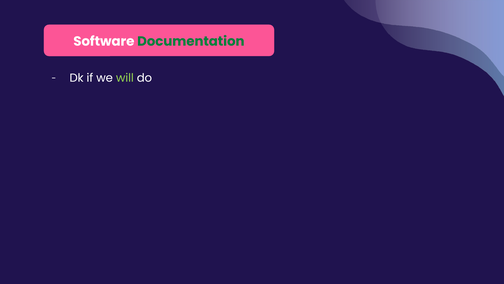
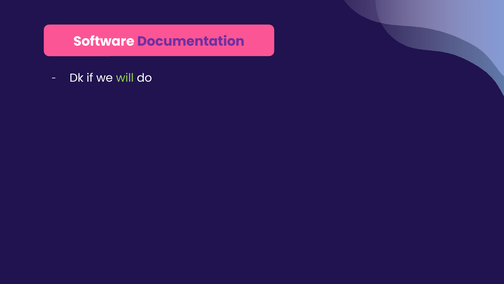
Documentation colour: green -> purple (191, 41)
